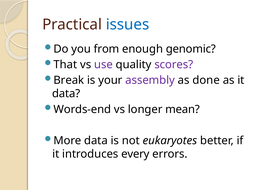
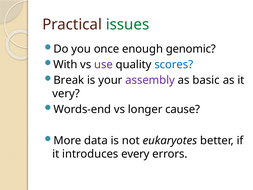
issues colour: blue -> green (128, 24)
from: from -> once (106, 49)
That: That -> With (65, 64)
scores colour: purple -> blue (174, 64)
done: done -> basic (206, 80)
data: data -> very (66, 94)
mean: mean -> cause (183, 109)
